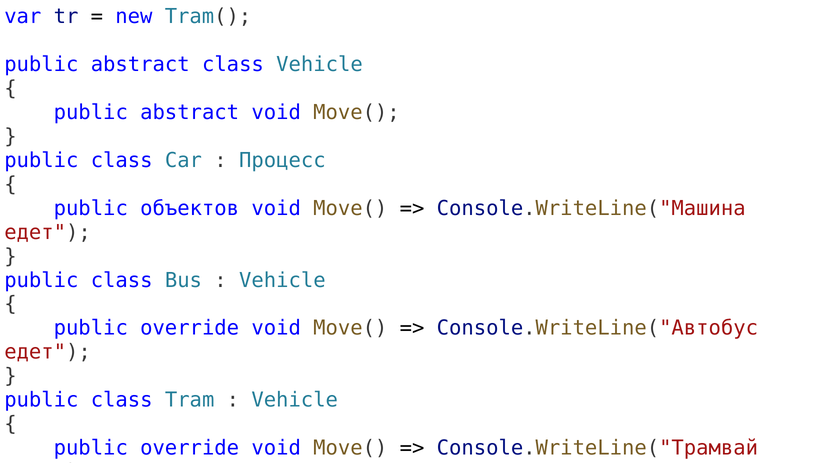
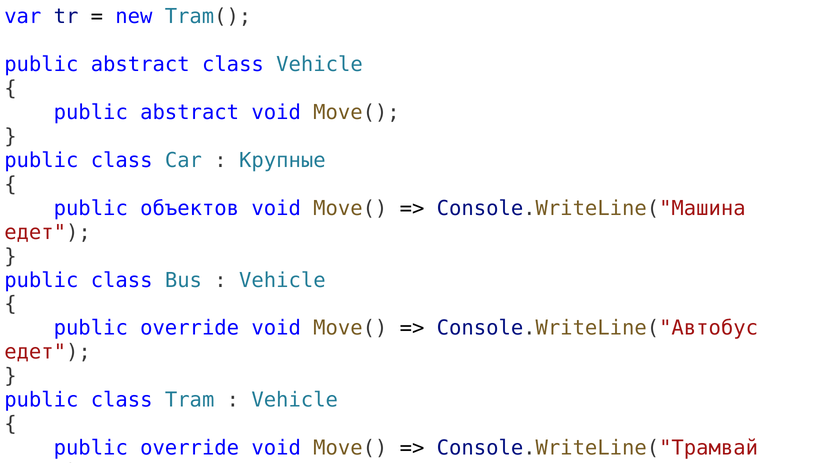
Процесс: Процесс -> Крупные (282, 160)
